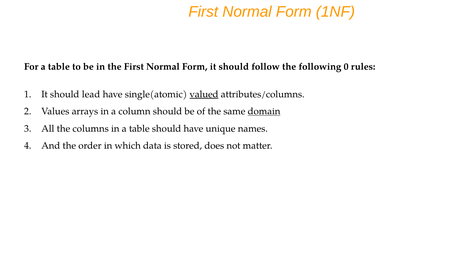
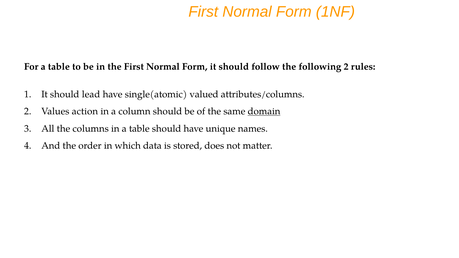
following 0: 0 -> 2 (346, 67)
valued underline: present -> none (204, 94)
arrays: arrays -> action (85, 111)
